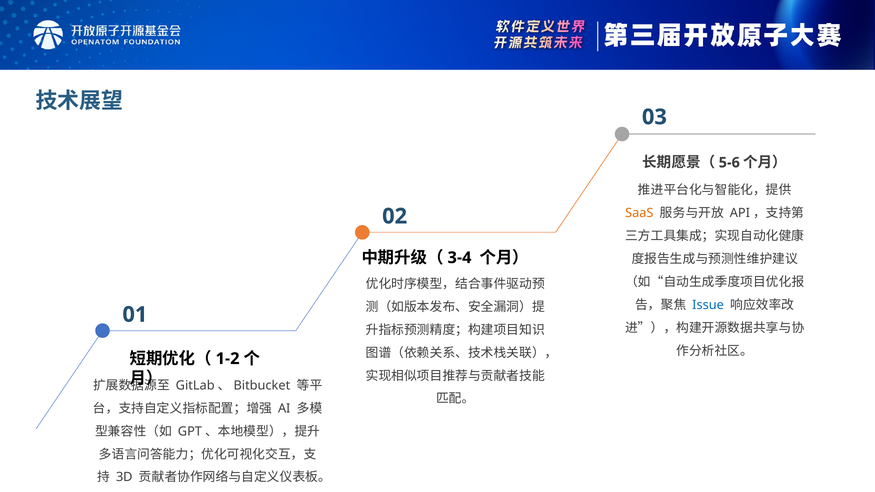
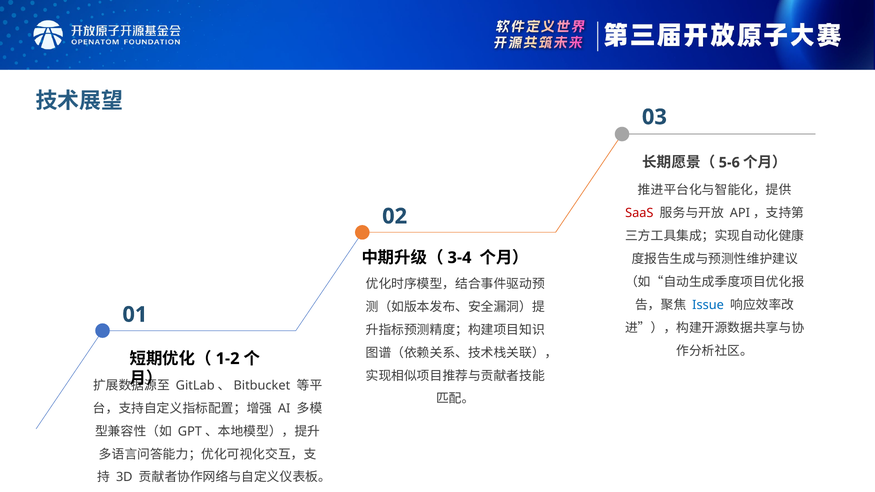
SaaS colour: orange -> red (639, 213)
